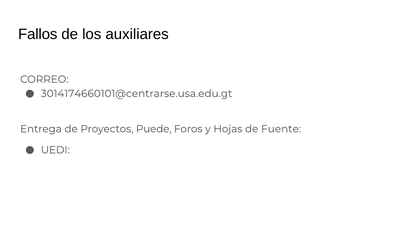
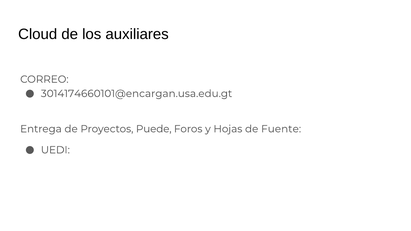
Fallos: Fallos -> Cloud (38, 34)
3014174660101@centrarse.usa.edu.gt: 3014174660101@centrarse.usa.edu.gt -> 3014174660101@encargan.usa.edu.gt (137, 94)
